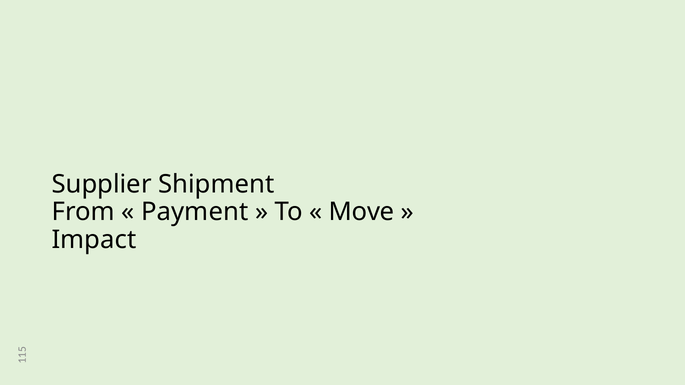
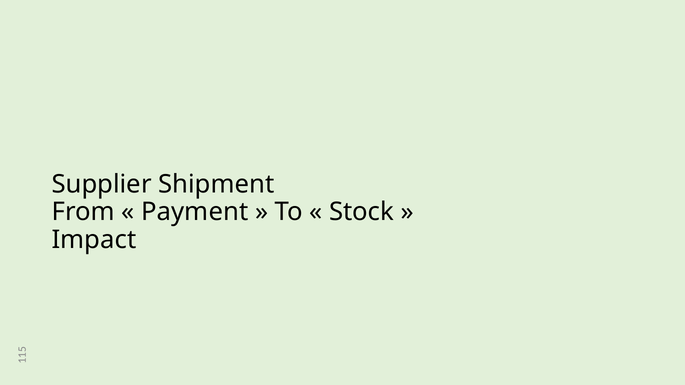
Move: Move -> Stock (362, 212)
